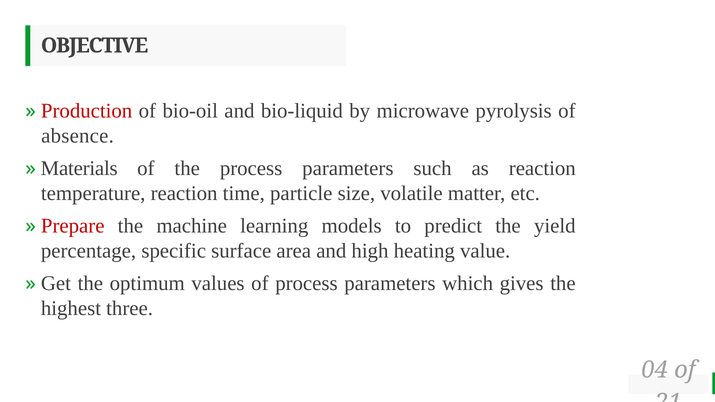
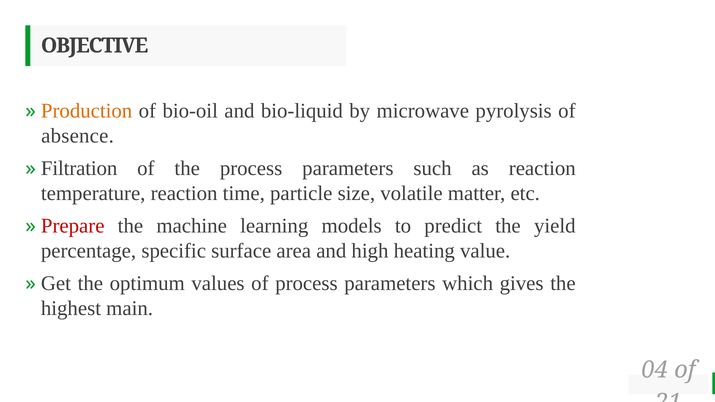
Production colour: red -> orange (87, 111)
Materials: Materials -> Filtration (79, 169)
three: three -> main (130, 309)
